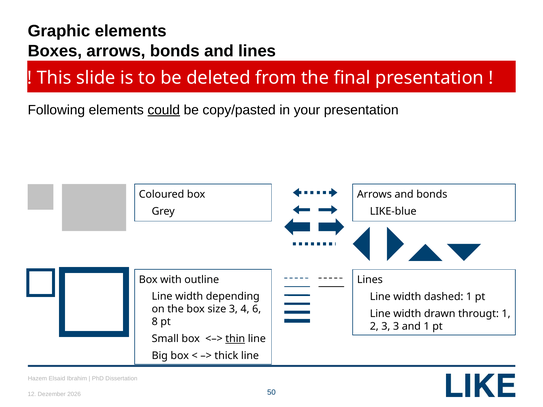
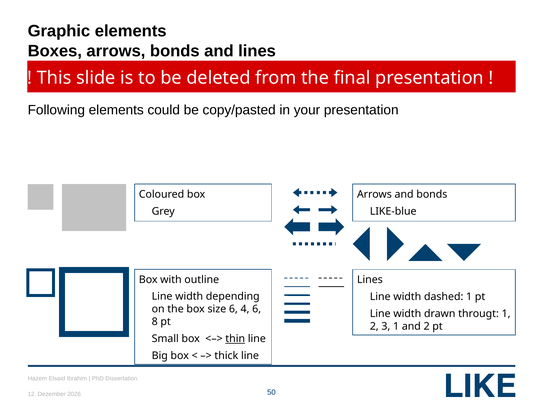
could underline: present -> none (164, 110)
size 3: 3 -> 6 (233, 309)
3 3: 3 -> 1 (396, 327)
and 1: 1 -> 2 (427, 327)
